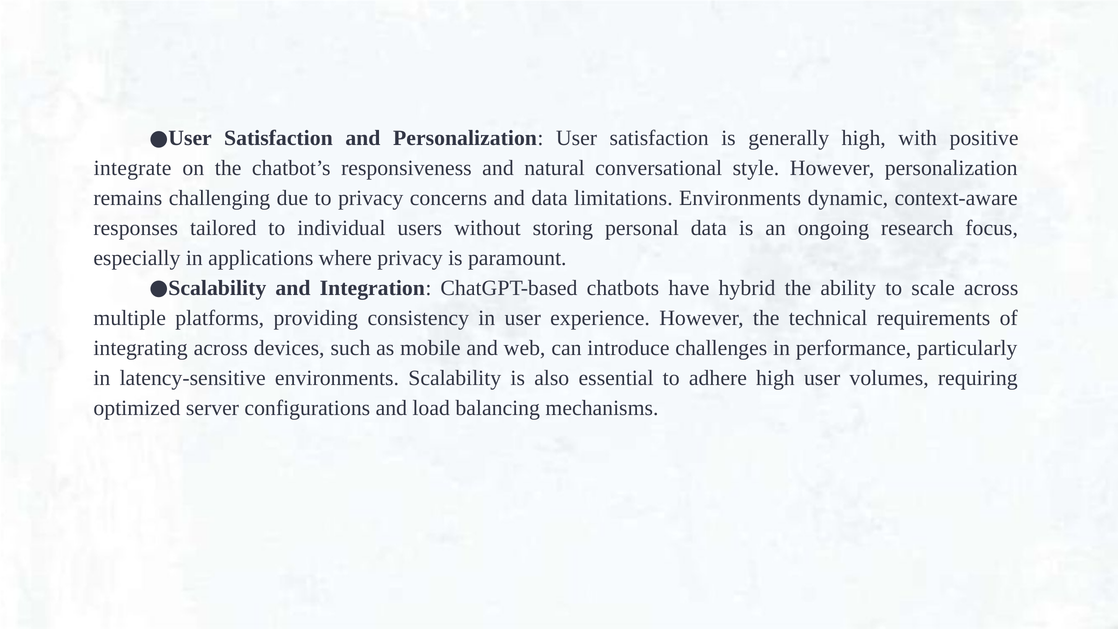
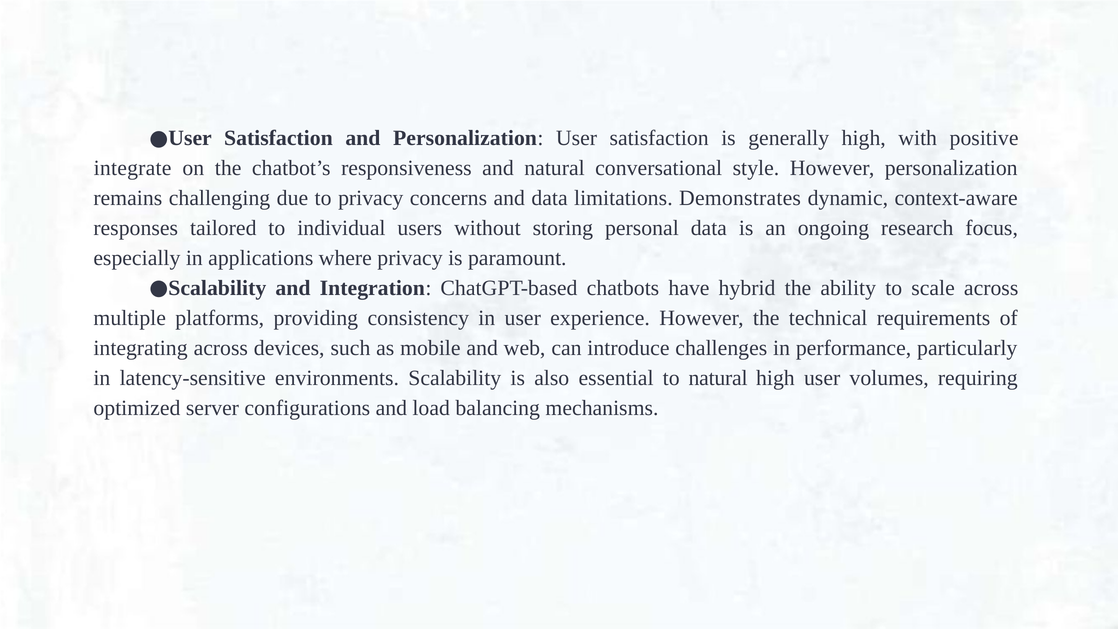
limitations Environments: Environments -> Demonstrates (740, 198)
to adhere: adhere -> natural (718, 378)
